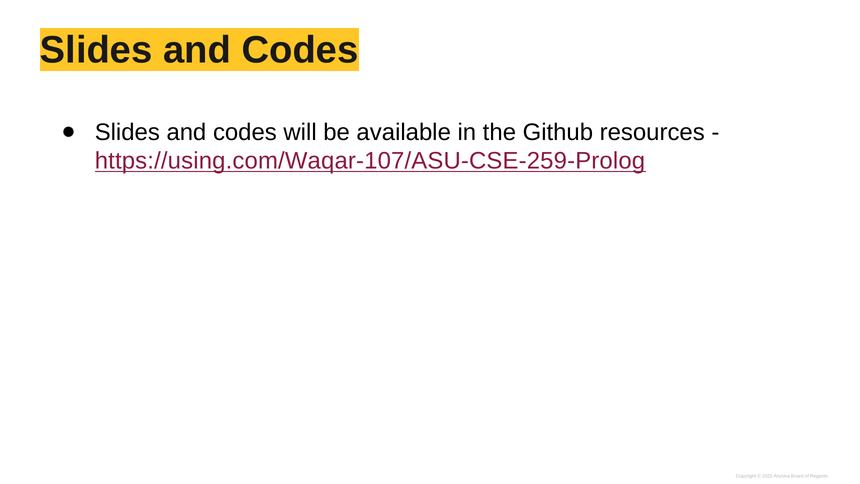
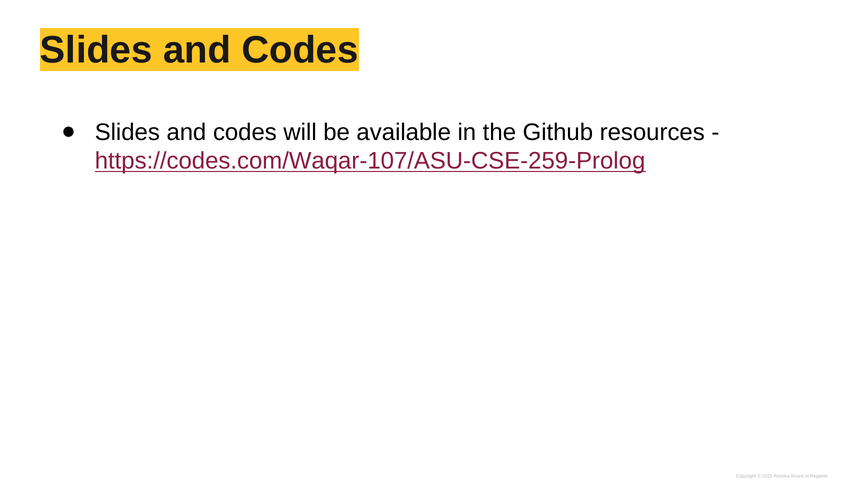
https://using.com/Waqar-107/ASU-CSE-259-Prolog: https://using.com/Waqar-107/ASU-CSE-259-Prolog -> https://codes.com/Waqar-107/ASU-CSE-259-Prolog (370, 161)
